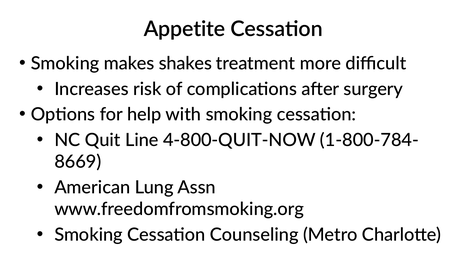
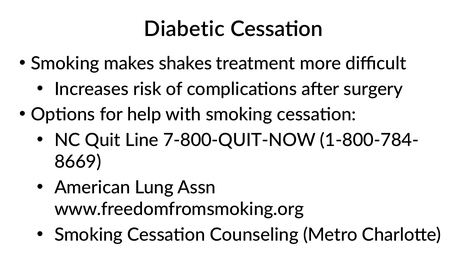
Appetite: Appetite -> Diabetic (184, 29)
4-800-QUIT-NOW: 4-800-QUIT-NOW -> 7-800-QUIT-NOW (239, 140)
